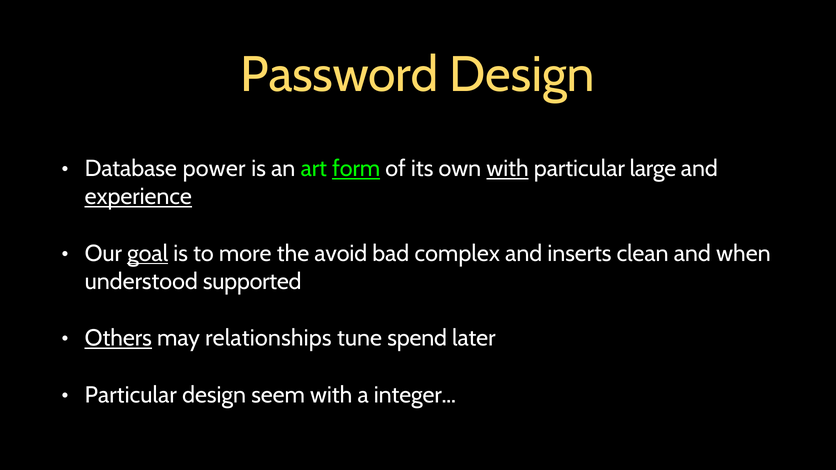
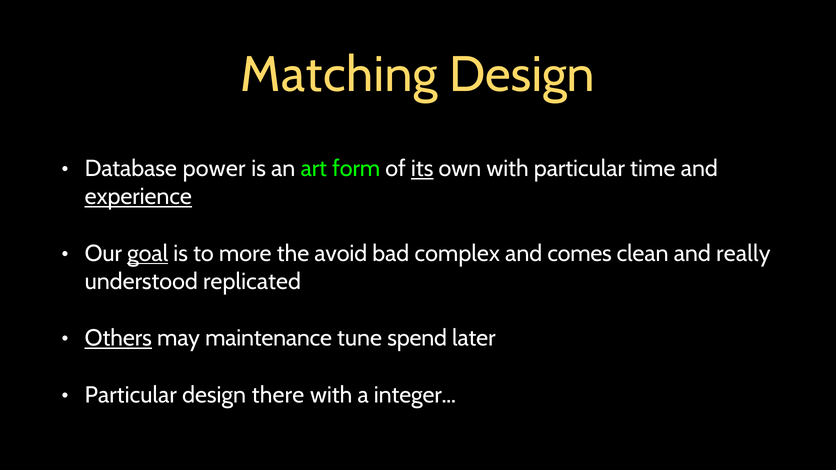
Password: Password -> Matching (339, 75)
form underline: present -> none (356, 169)
its underline: none -> present (422, 169)
with underline: present -> none (508, 169)
large: large -> time (653, 169)
inserts: inserts -> comes (580, 254)
when: when -> really (743, 254)
supported: supported -> replicated (252, 282)
relationships: relationships -> maintenance (269, 338)
seem: seem -> there (278, 395)
